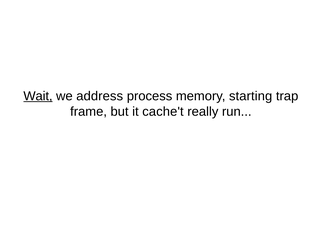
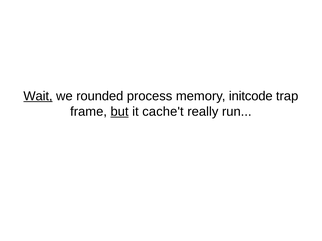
address: address -> rounded (100, 96)
starting: starting -> initcode (251, 96)
but underline: none -> present (120, 112)
